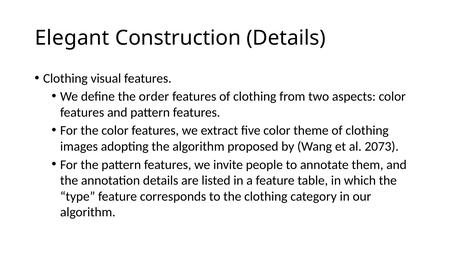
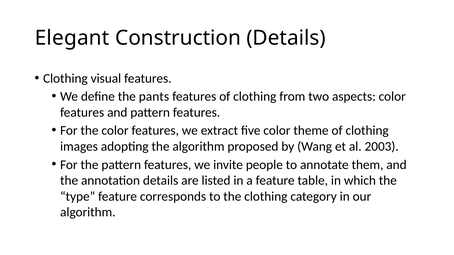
order: order -> pants (154, 97)
2073: 2073 -> 2003 (382, 147)
